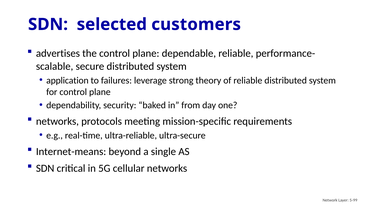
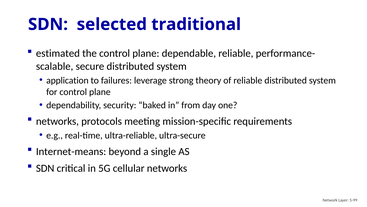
customers: customers -> traditional (196, 24)
advertises: advertises -> estimated (58, 53)
